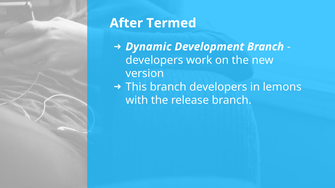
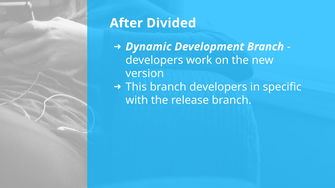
Termed: Termed -> Divided (171, 23)
lemons: lemons -> specific (282, 87)
